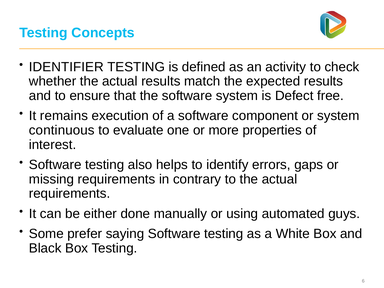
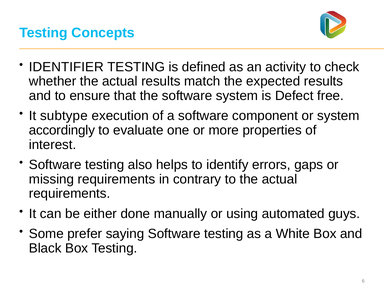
remains: remains -> subtype (64, 116)
continuous: continuous -> accordingly (62, 130)
